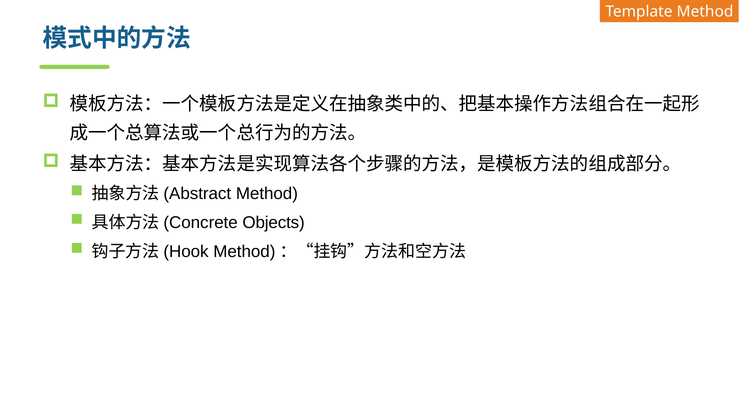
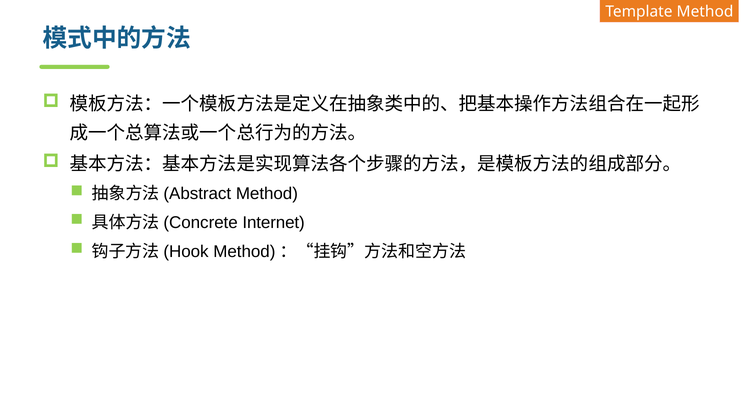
Objects: Objects -> Internet (274, 223)
